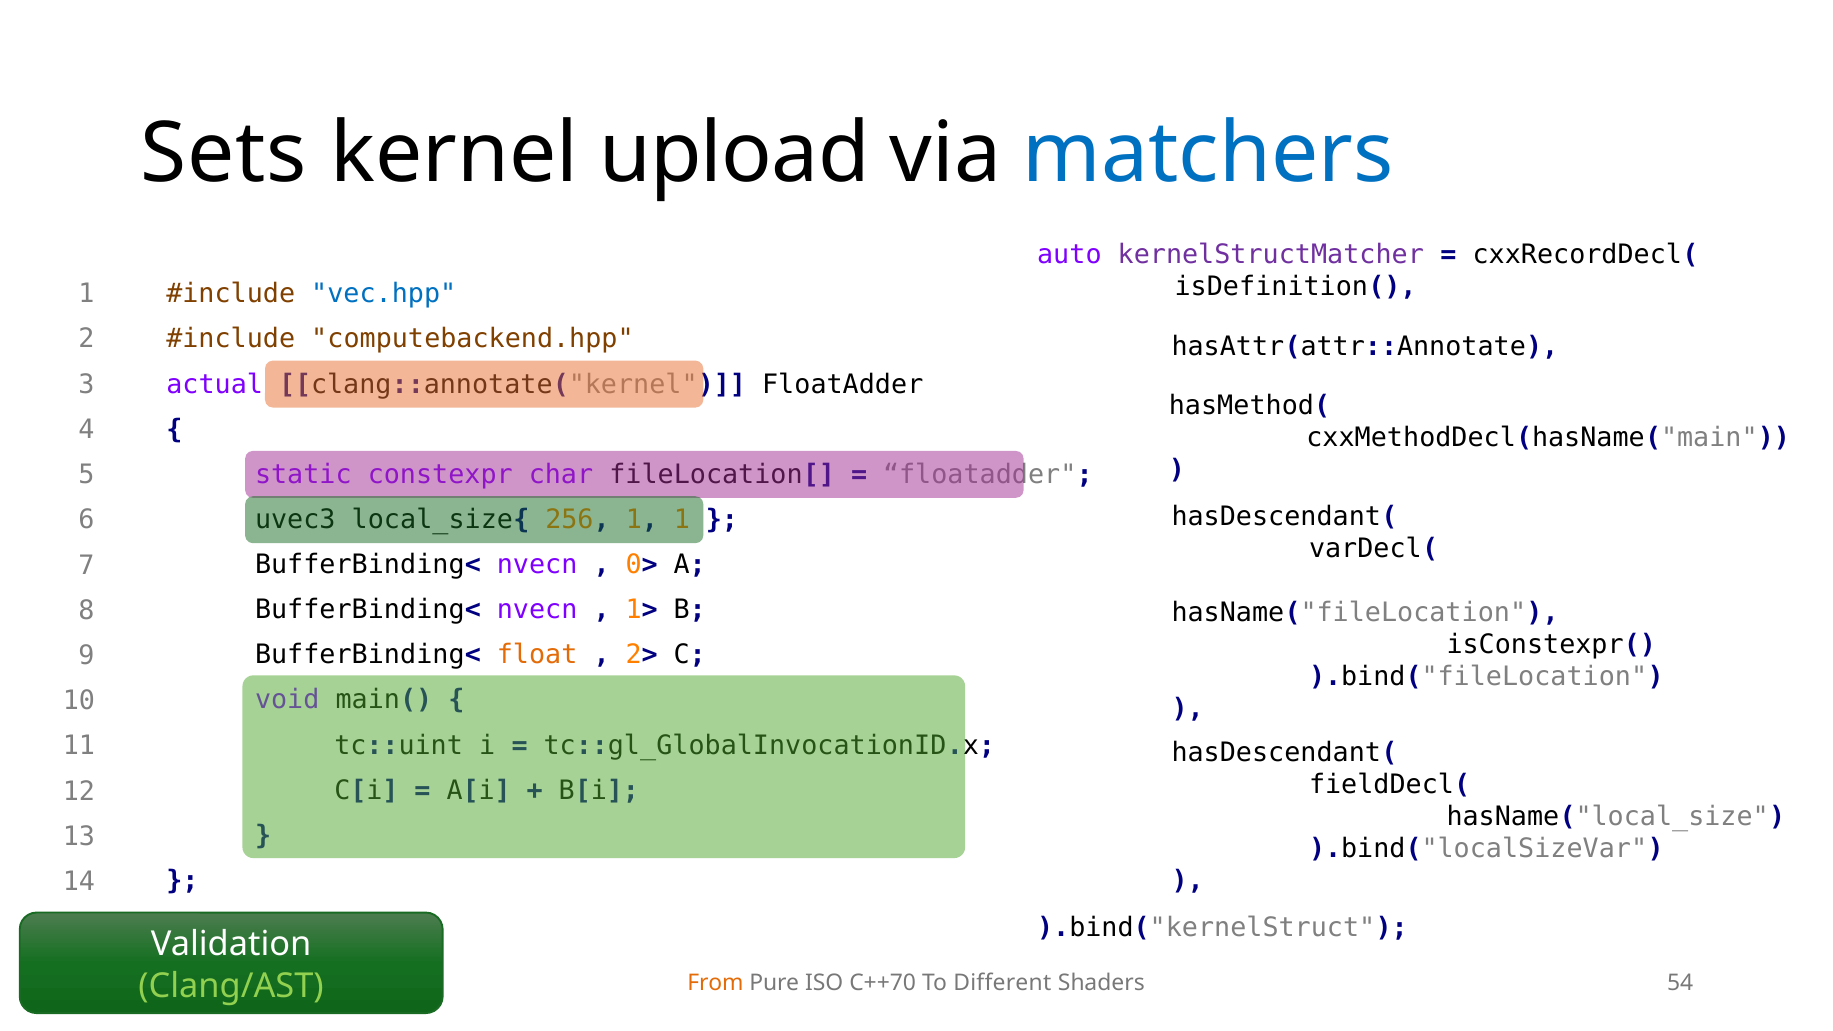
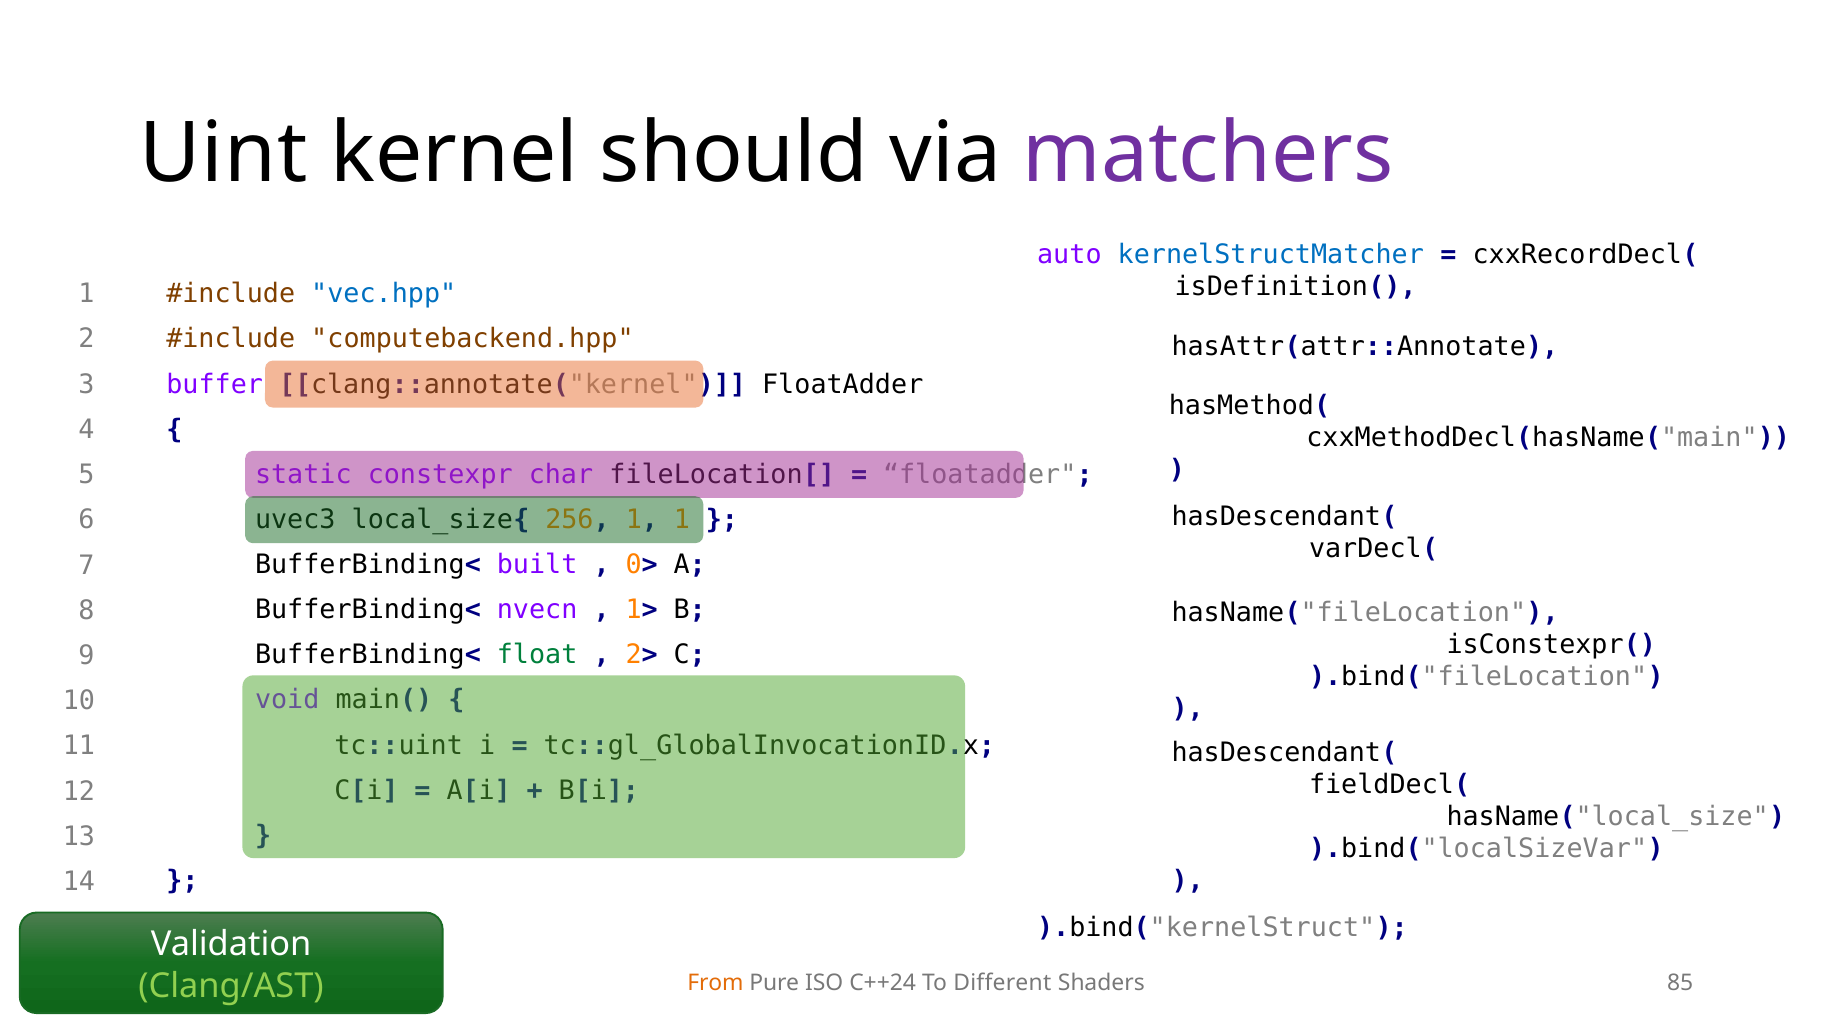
Sets: Sets -> Uint (224, 154)
upload: upload -> should (734, 154)
matchers colour: blue -> purple (1208, 154)
kernelStructMatcher colour: purple -> blue (1271, 254)
actual: actual -> buffer (215, 384)
nvecn: nvecn -> built (537, 565)
float colour: orange -> green (537, 655)
C++70: C++70 -> C++24 (883, 983)
54: 54 -> 85 (1680, 983)
